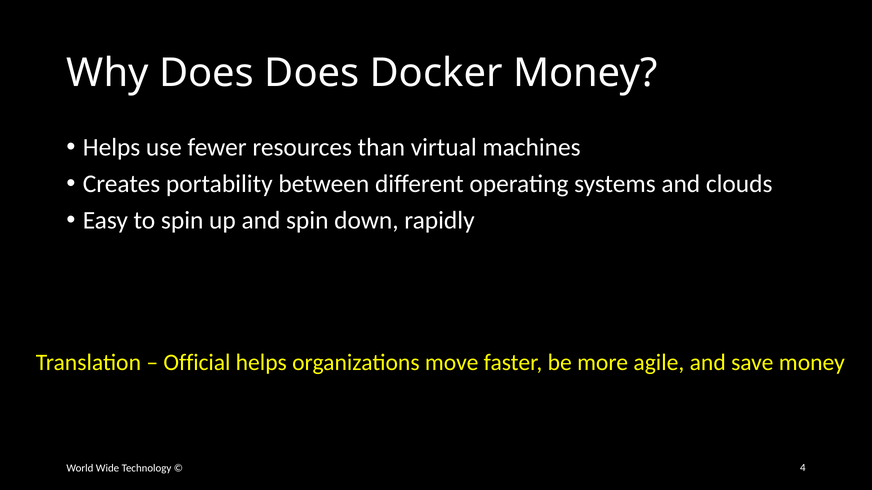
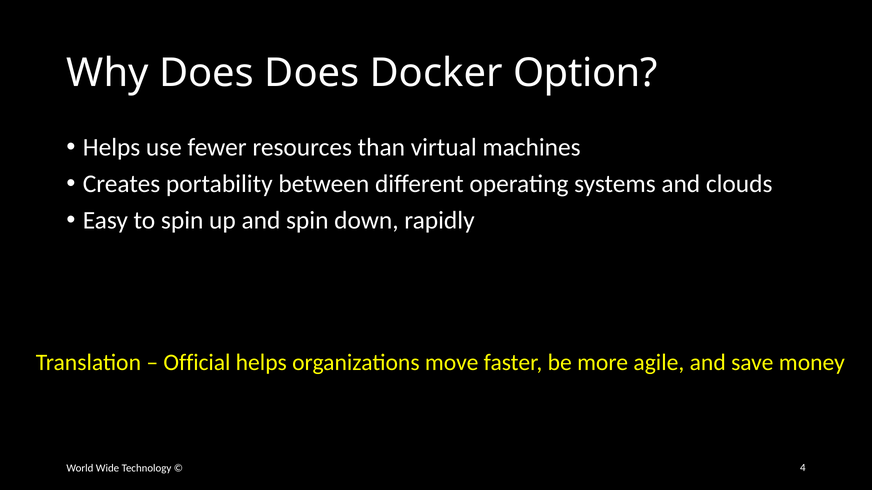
Docker Money: Money -> Option (585, 73)
